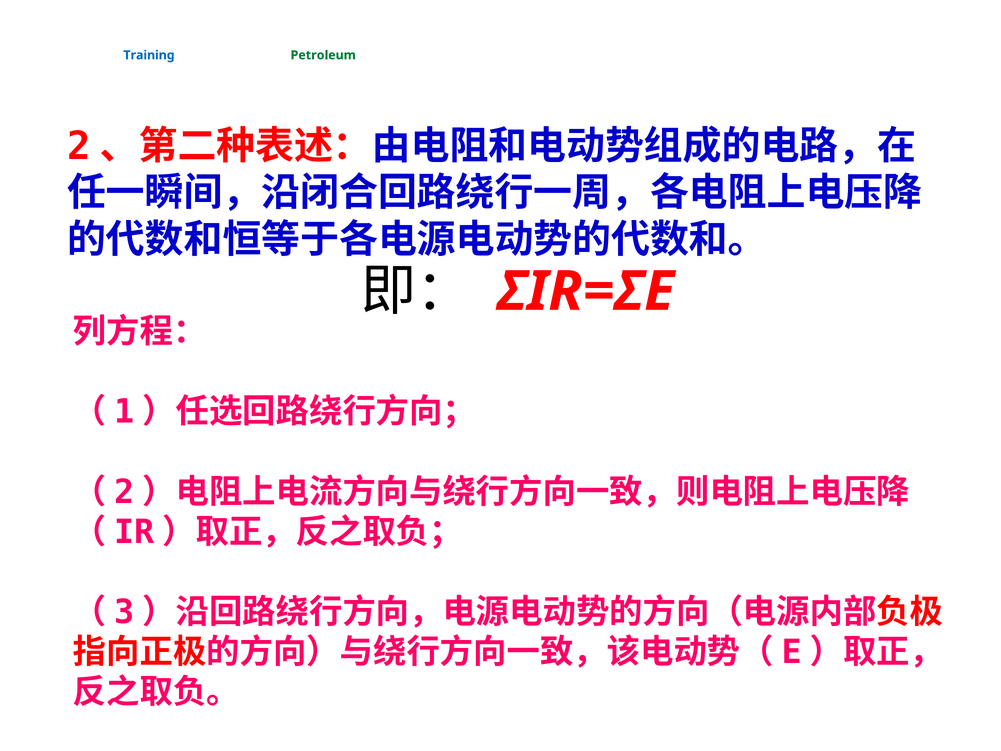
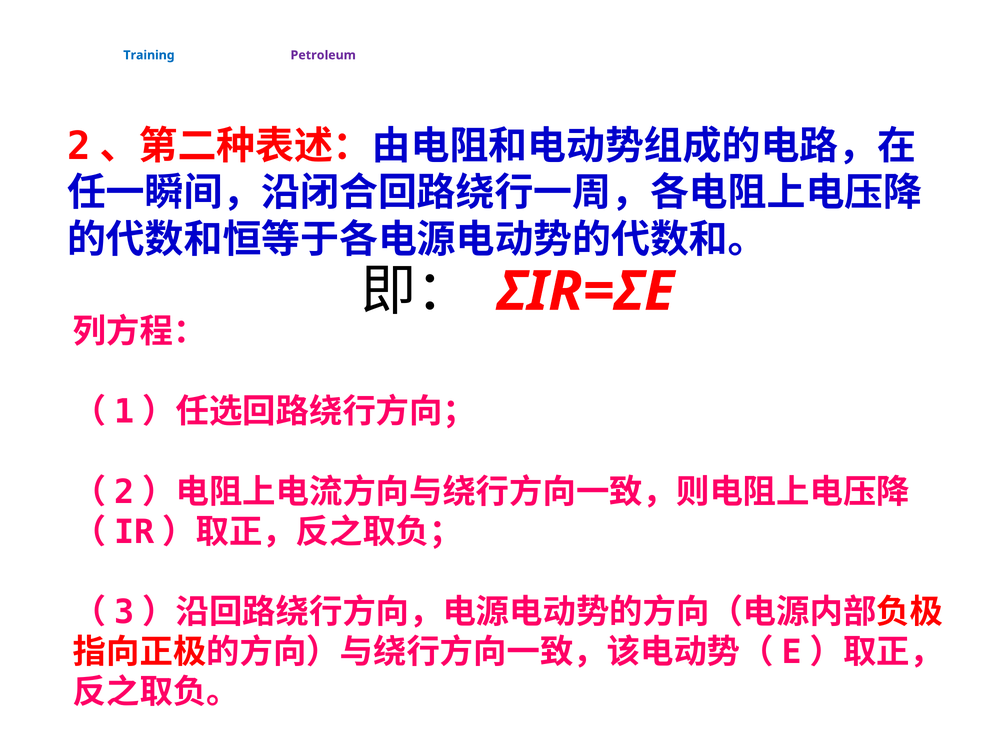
Petroleum colour: green -> purple (323, 55)
